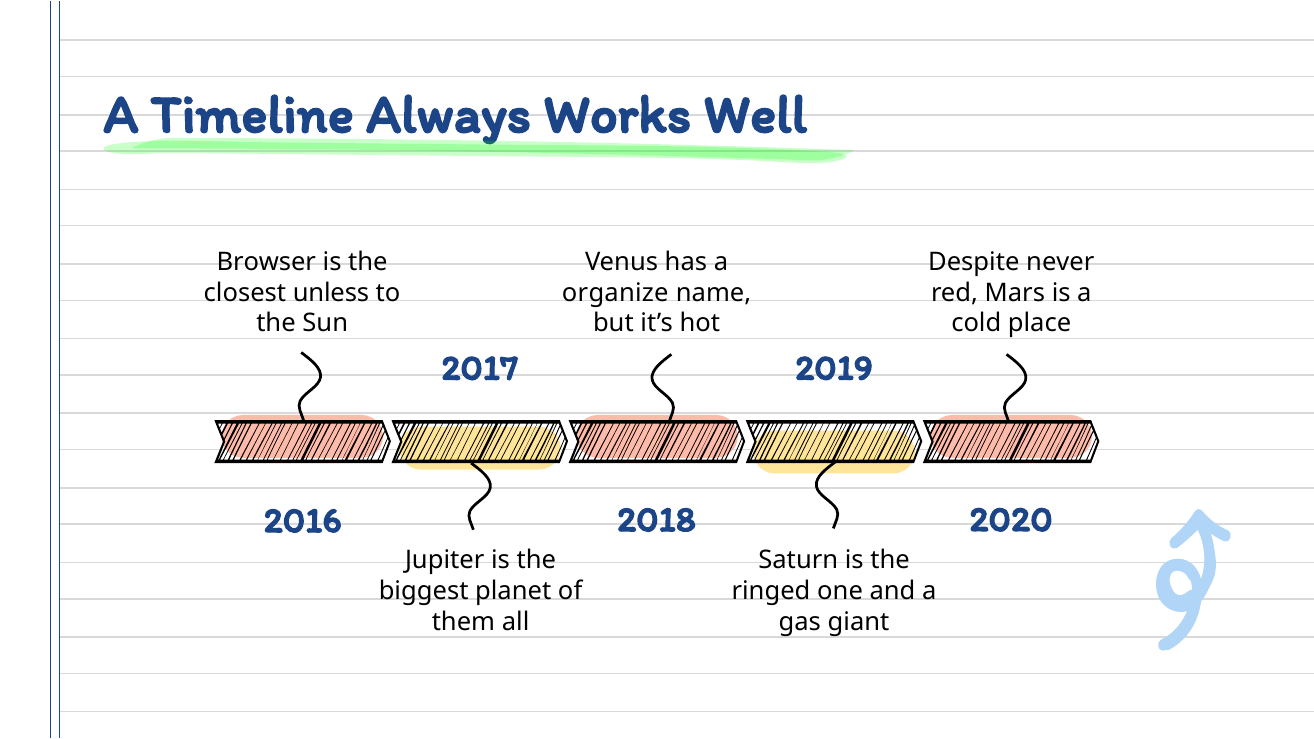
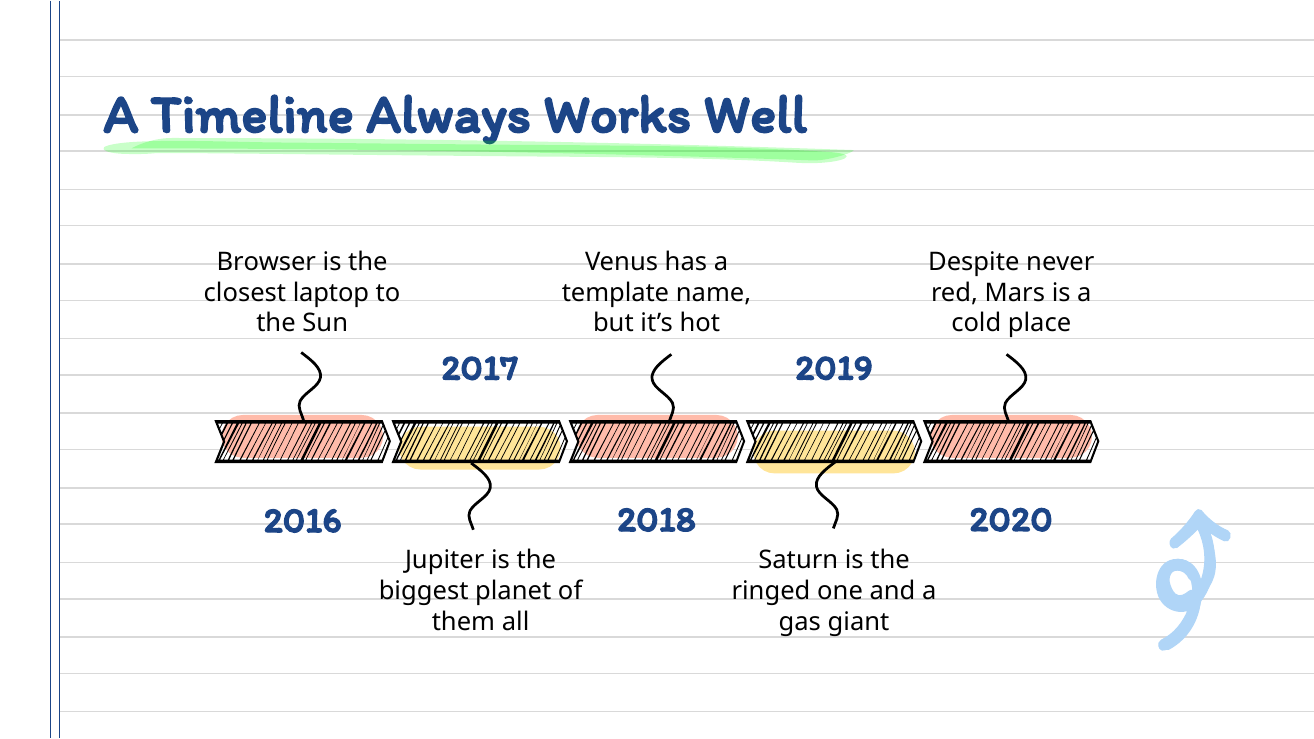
unless: unless -> laptop (331, 293)
organize: organize -> template (615, 293)
